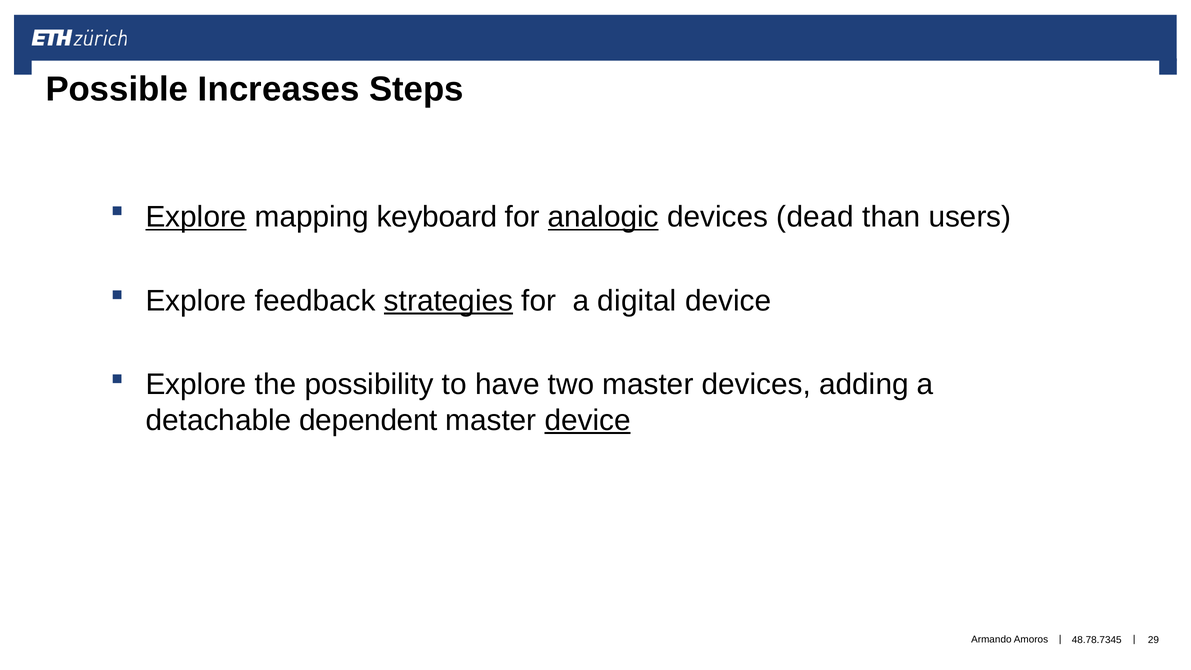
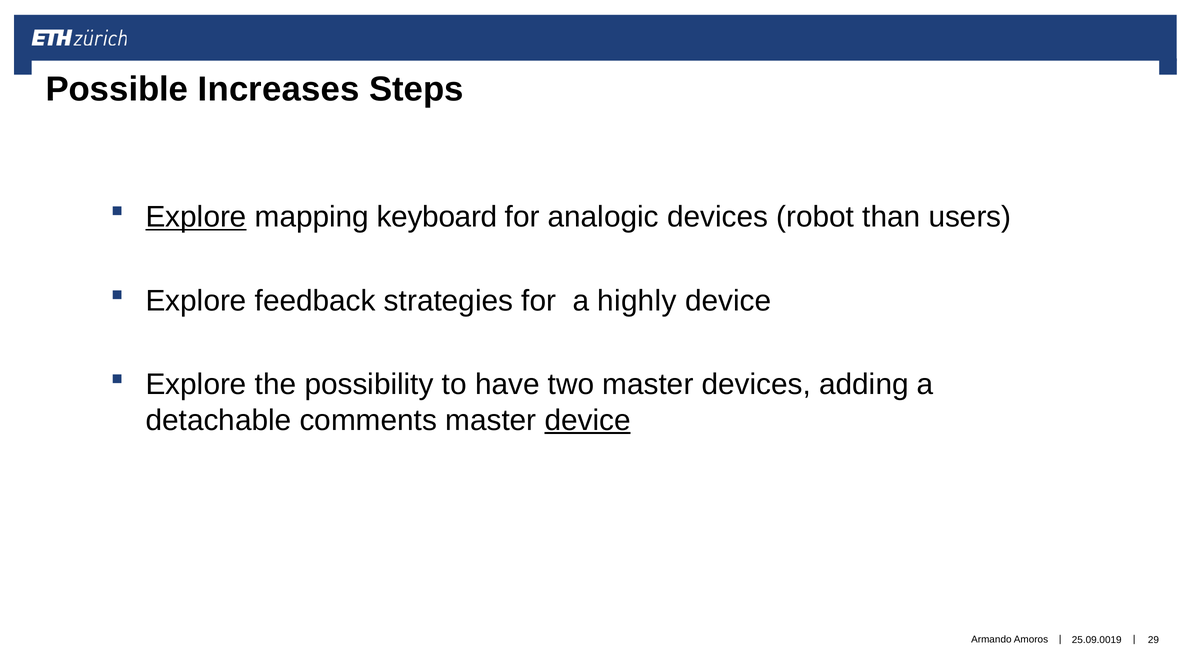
analogic underline: present -> none (603, 217)
dead: dead -> robot (815, 217)
strategies underline: present -> none (449, 301)
digital: digital -> highly (637, 301)
dependent: dependent -> comments (368, 420)
48.78.7345: 48.78.7345 -> 25.09.0019 (1097, 640)
